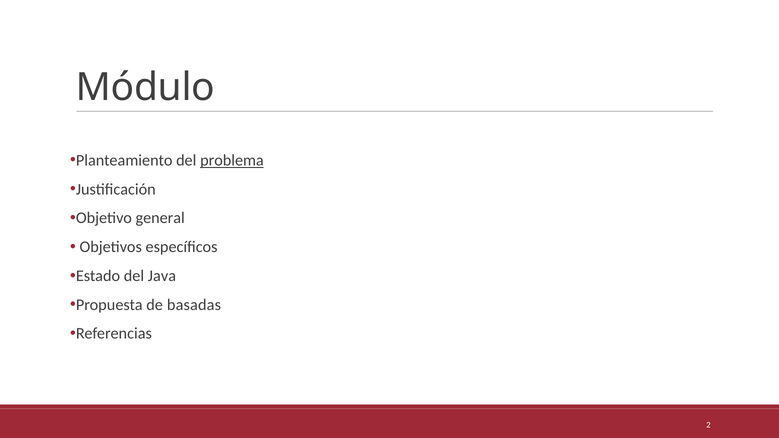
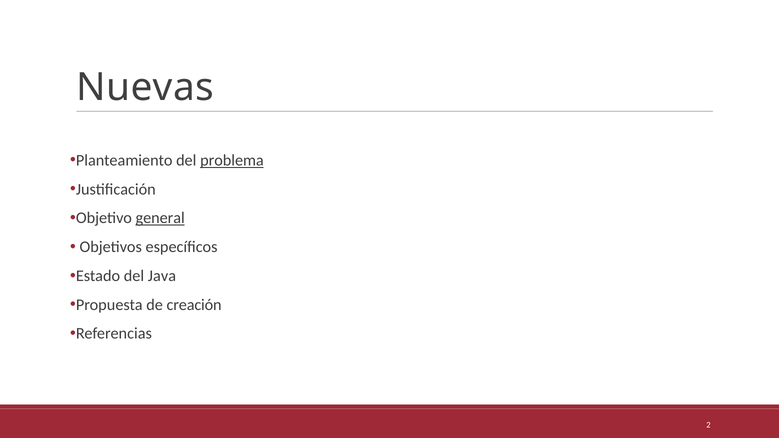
Módulo: Módulo -> Nuevas (145, 87)
general underline: none -> present (160, 218)
basadas: basadas -> creación (194, 305)
